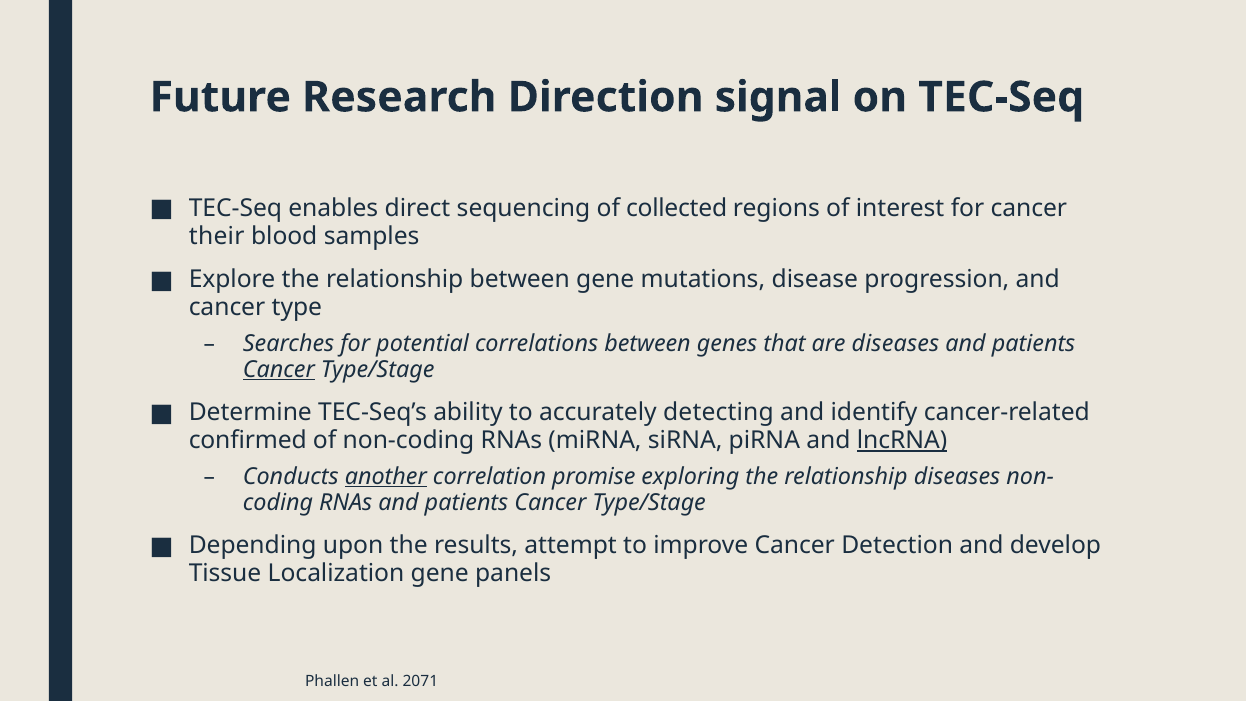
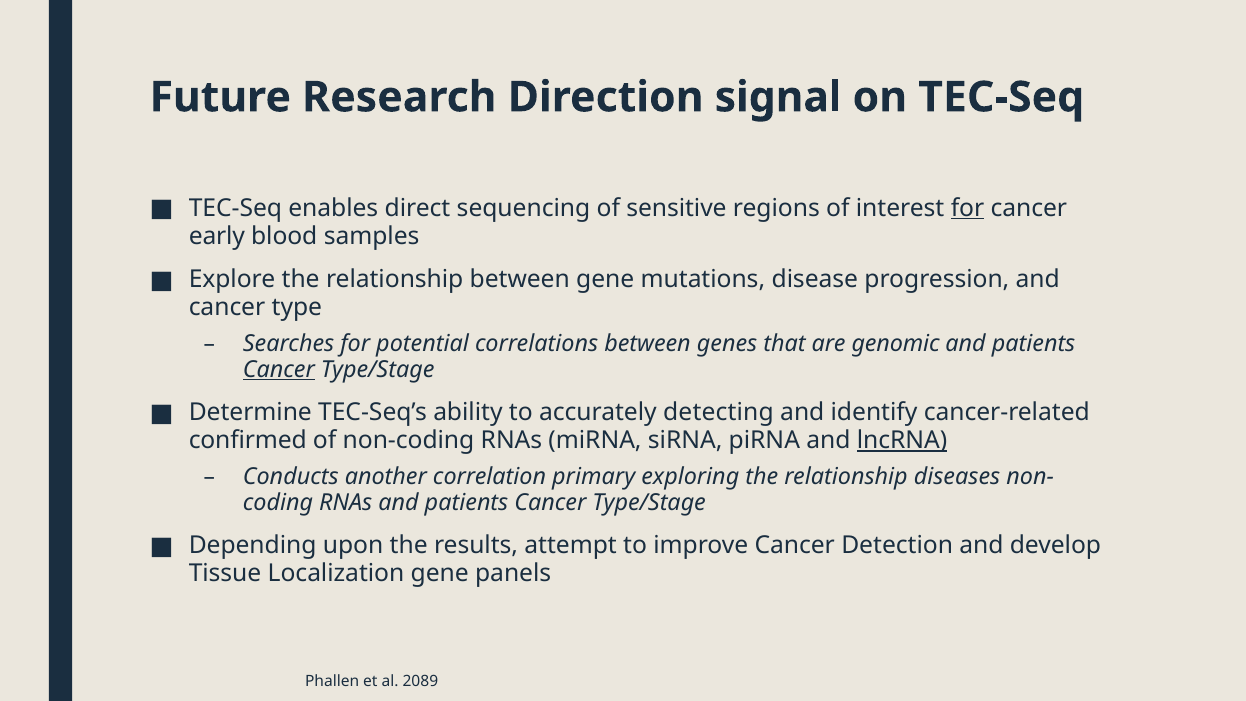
collected: collected -> sensitive (677, 208)
for underline: none -> present (968, 208)
their: their -> early (217, 236)
are diseases: diseases -> genomic (896, 343)
another underline: present -> none (386, 476)
promise: promise -> primary (594, 476)
2071: 2071 -> 2089 (420, 681)
